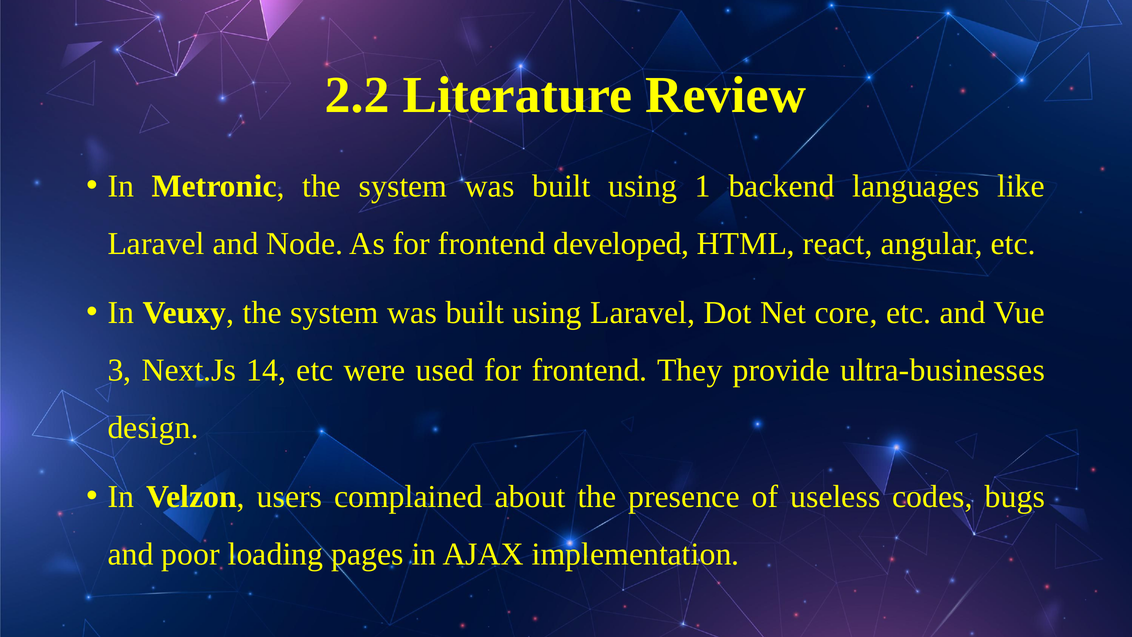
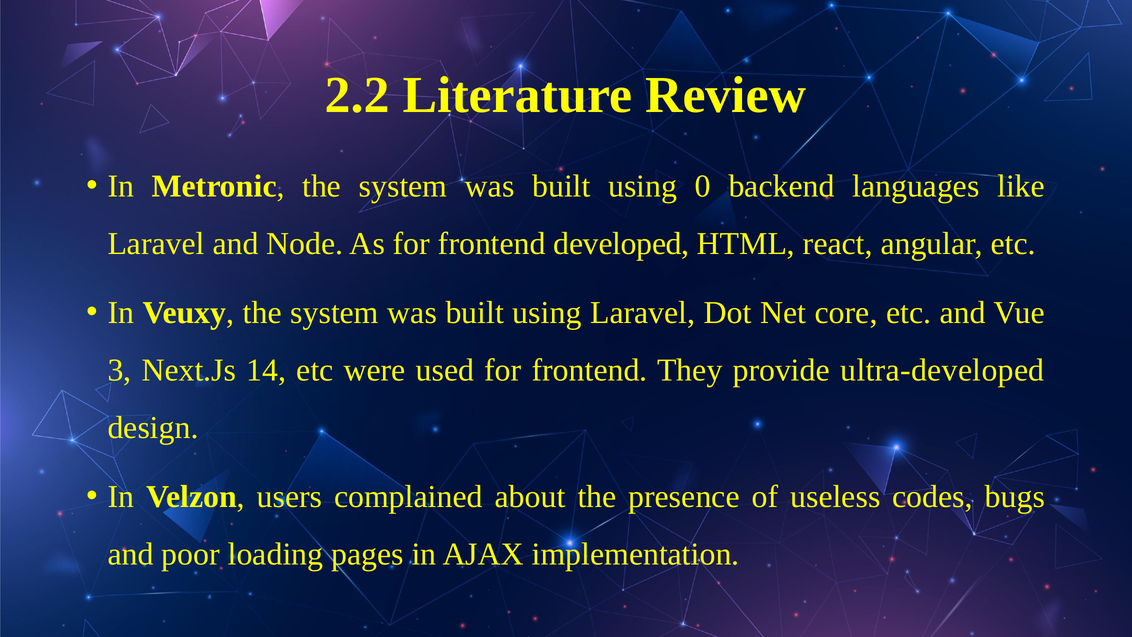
1: 1 -> 0 (703, 186)
ultra-businesses: ultra-businesses -> ultra-developed (942, 370)
